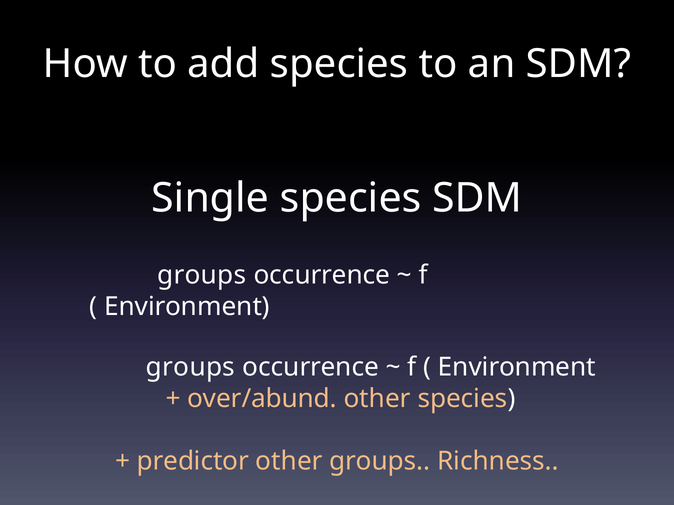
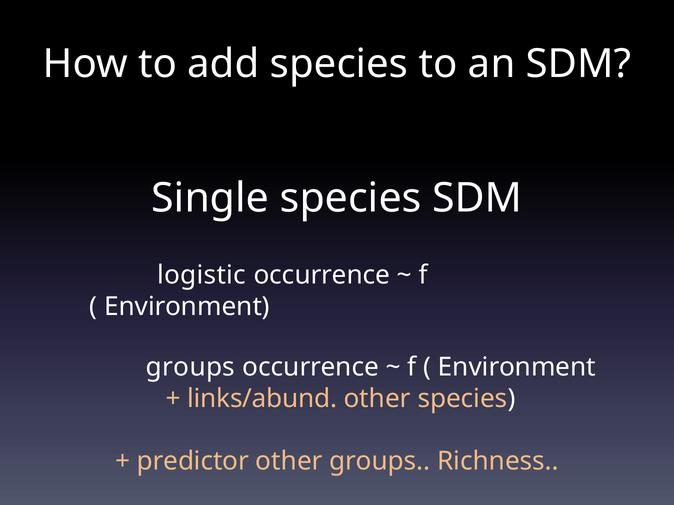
groups: groups -> logistic (202, 276)
over/abund: over/abund -> links/abund (262, 399)
